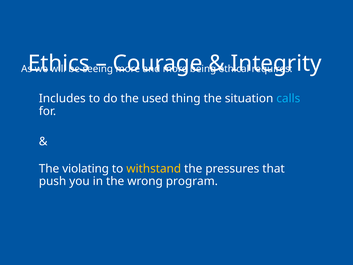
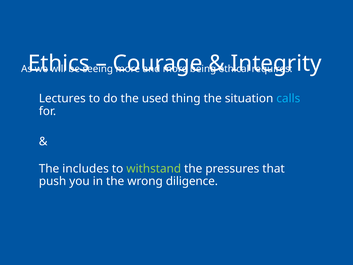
Includes: Includes -> Lectures (62, 98)
violating: violating -> includes (86, 168)
withstand colour: yellow -> light green (154, 168)
program: program -> diligence (192, 181)
